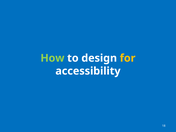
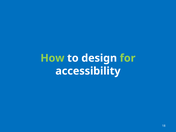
for colour: yellow -> light green (128, 58)
